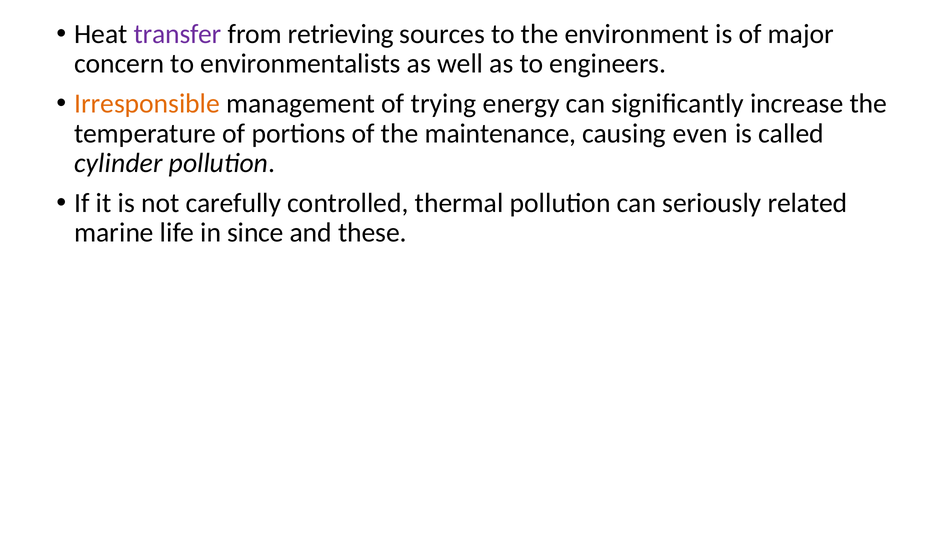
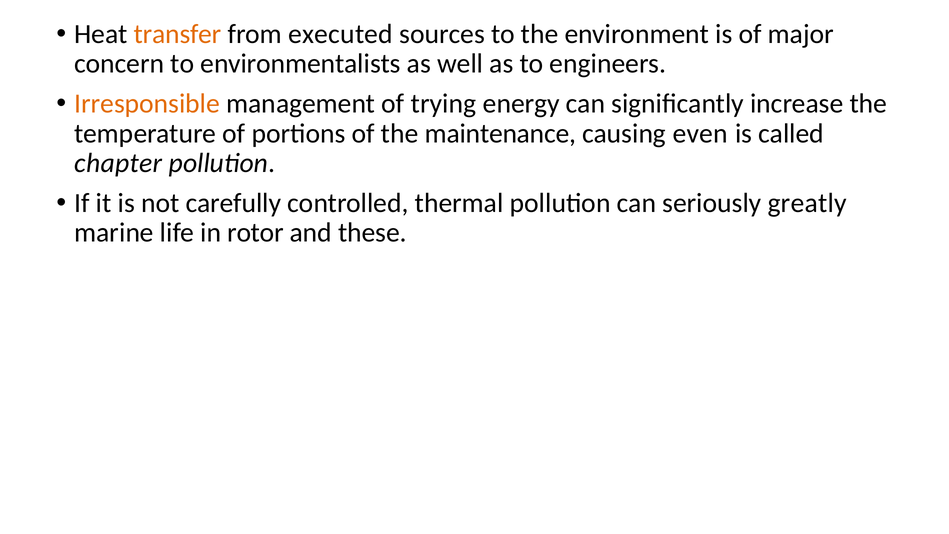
transfer colour: purple -> orange (178, 34)
retrieving: retrieving -> executed (341, 34)
cylinder: cylinder -> chapter (118, 163)
related: related -> greatly (807, 203)
since: since -> rotor (255, 233)
